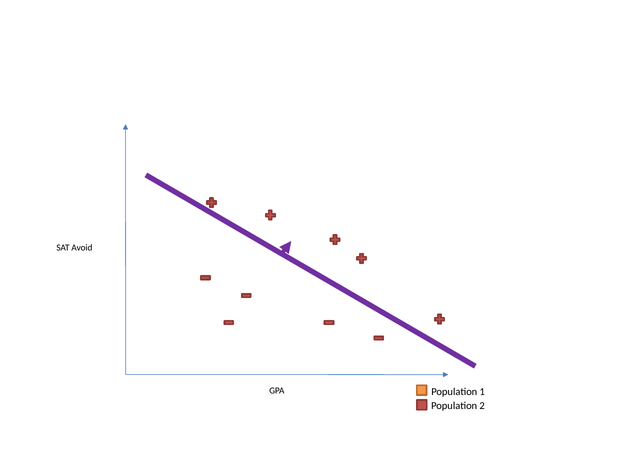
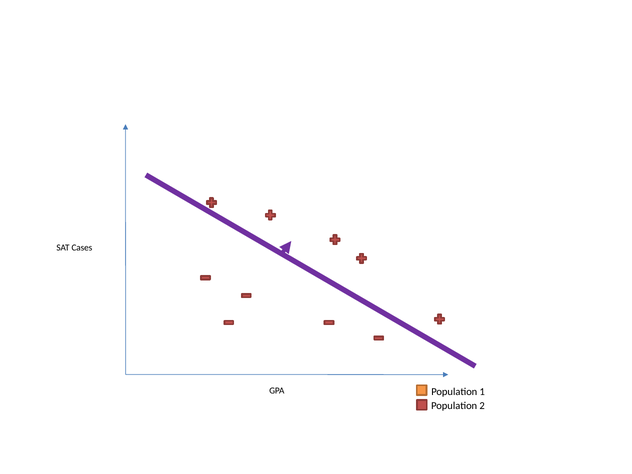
Avoid: Avoid -> Cases (82, 248)
